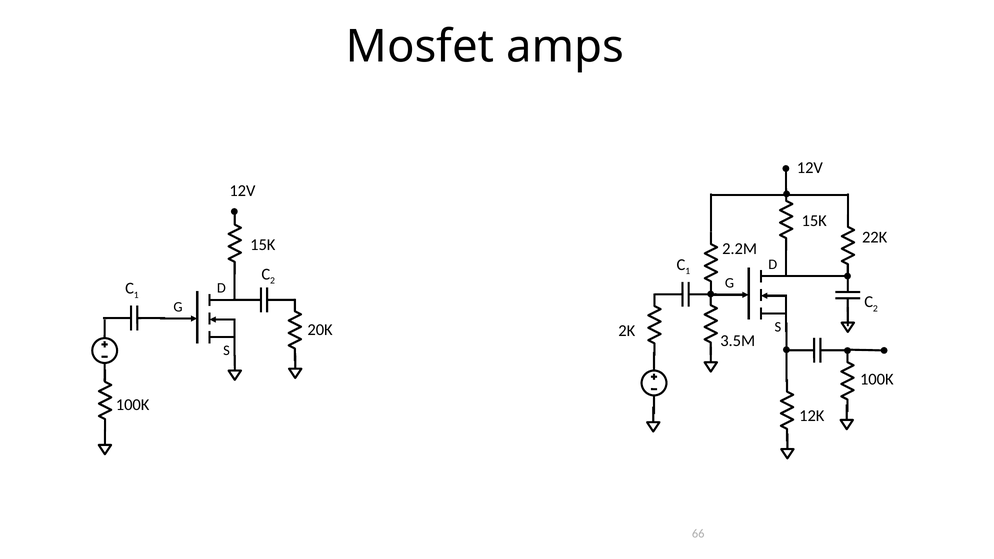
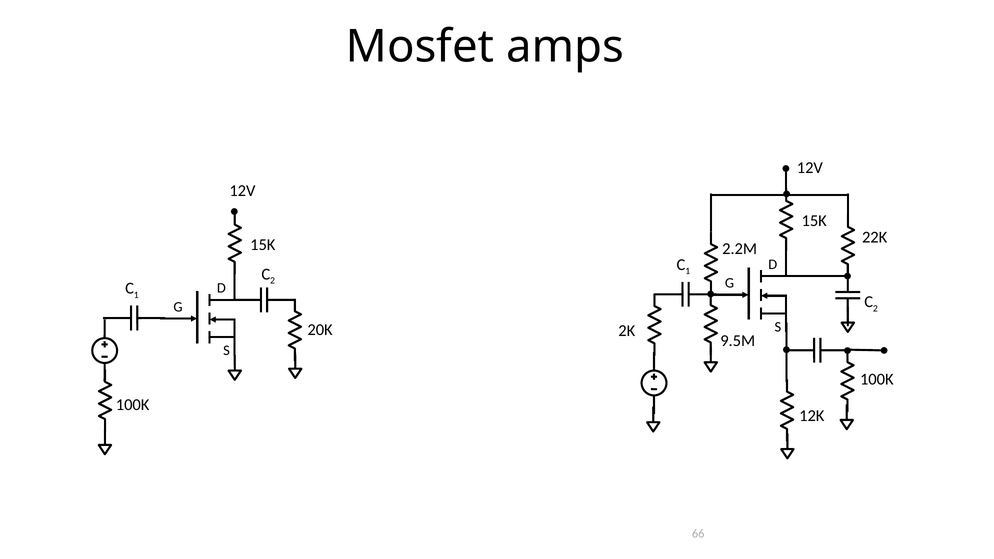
3.5M: 3.5M -> 9.5M (738, 341)
